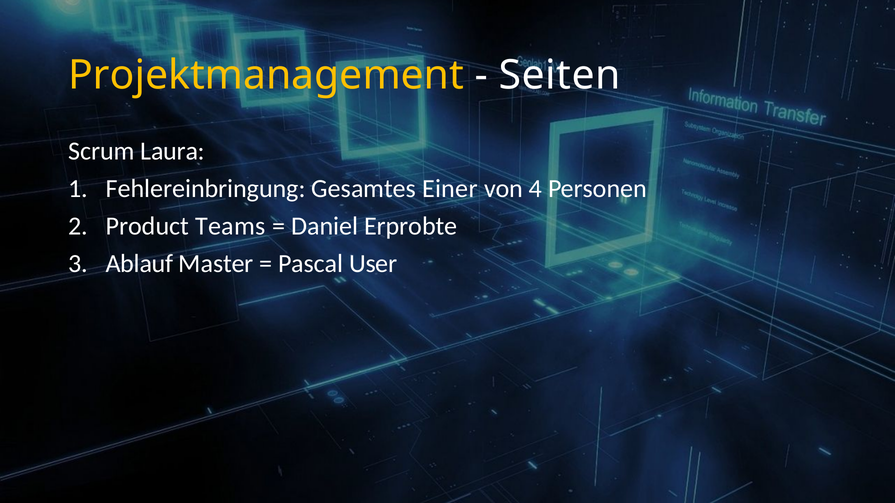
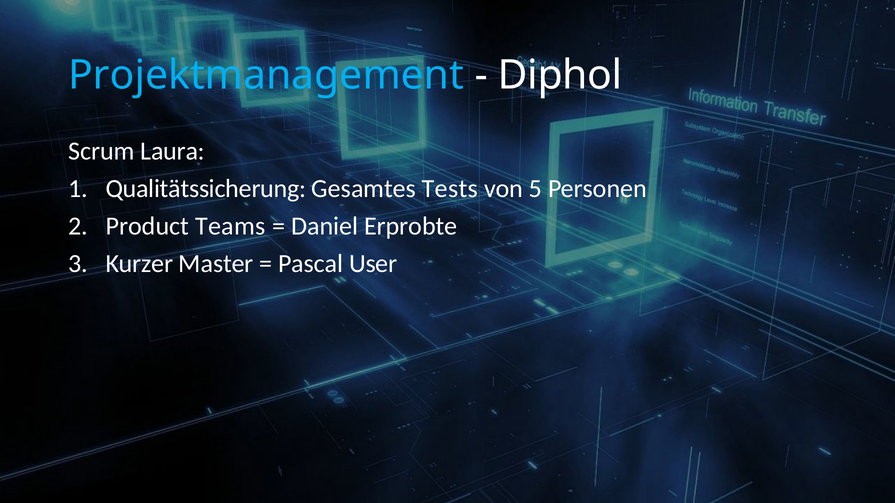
Projektmanagement colour: yellow -> light blue (266, 75)
Seiten: Seiten -> Diphol (560, 75)
Fehlereinbringung: Fehlereinbringung -> Qualitätssicherung (206, 189)
Einer: Einer -> Tests (450, 189)
4: 4 -> 5 (536, 189)
Ablauf: Ablauf -> Kurzer (139, 264)
